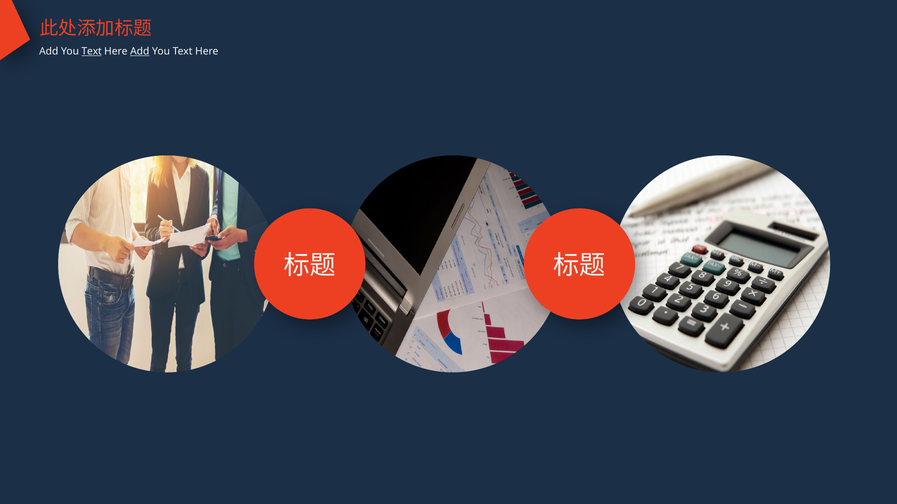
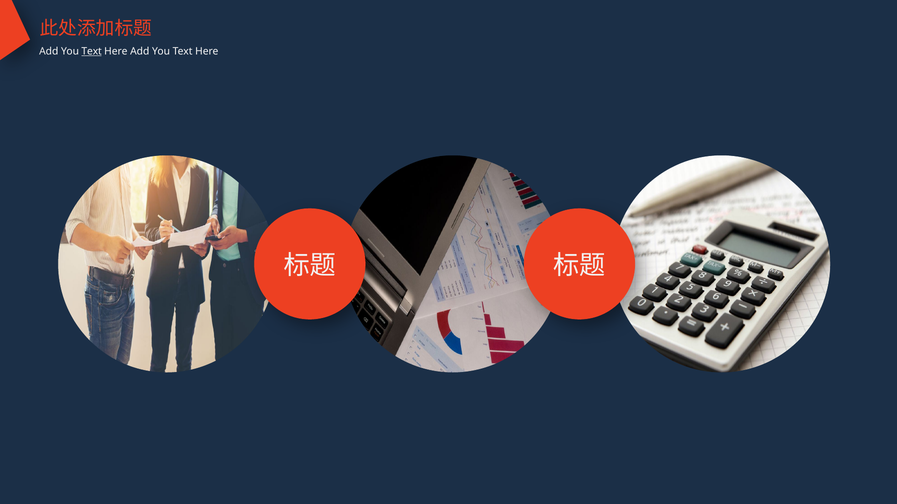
Add underline: present -> none (140, 51)
